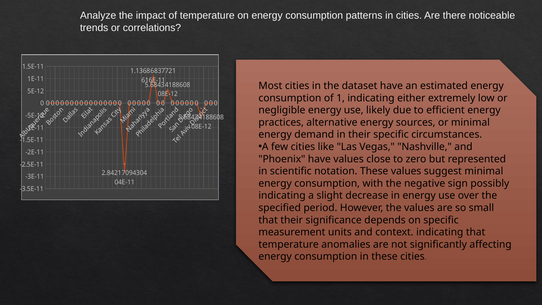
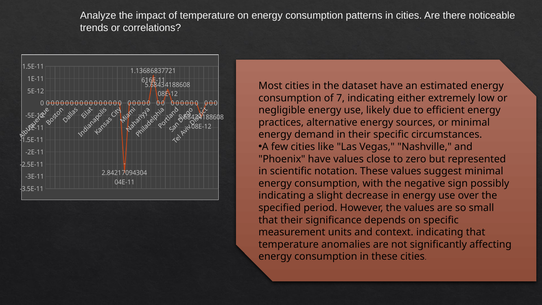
1: 1 -> 7 (341, 98)
